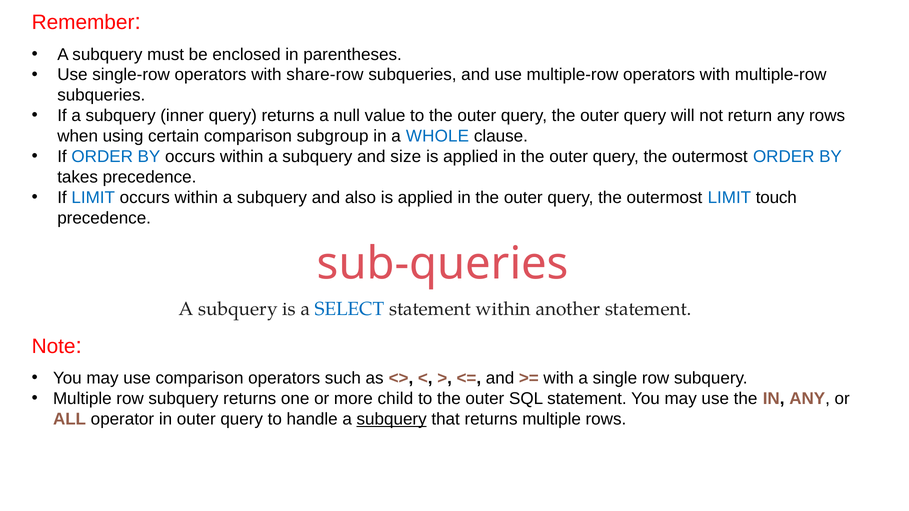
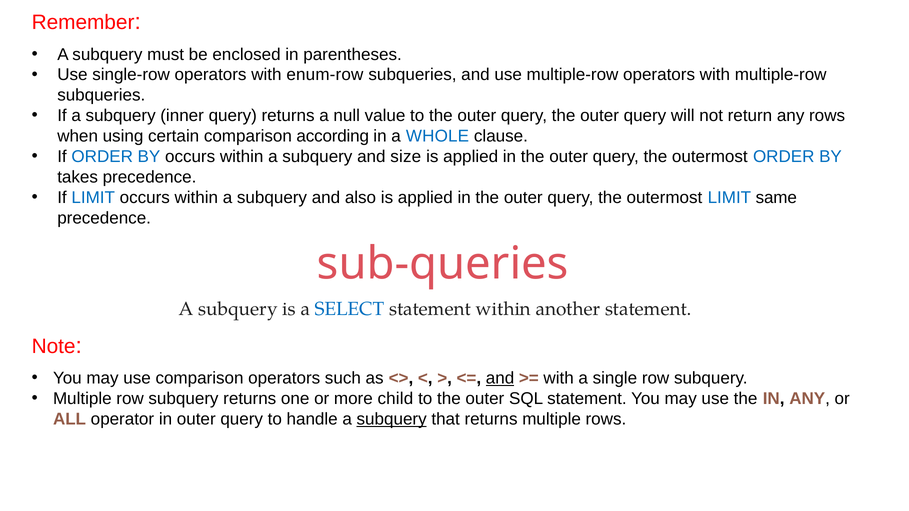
share-row: share-row -> enum-row (325, 75)
subgroup: subgroup -> according (333, 136)
touch: touch -> same (776, 198)
and underline: none -> present (500, 378)
